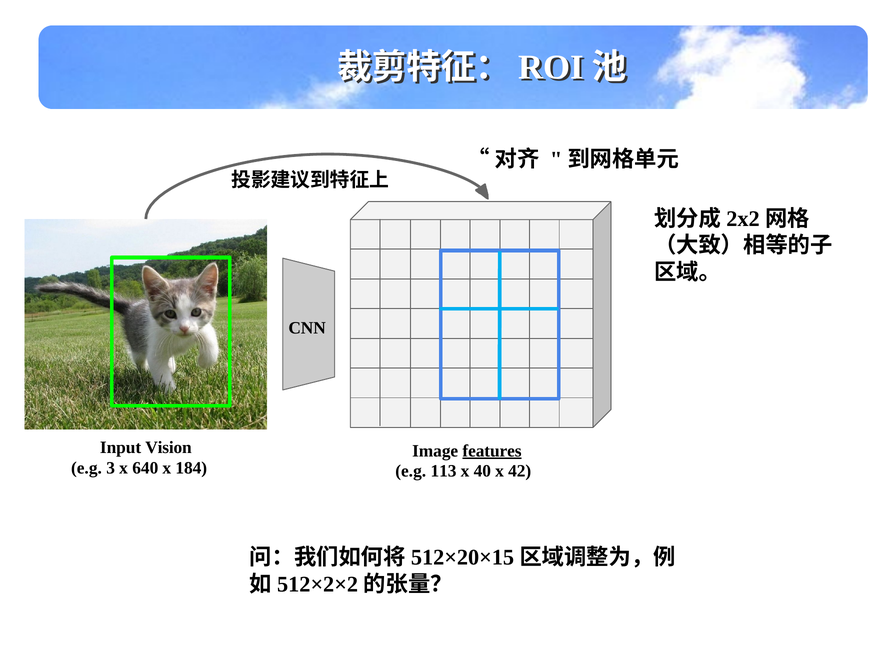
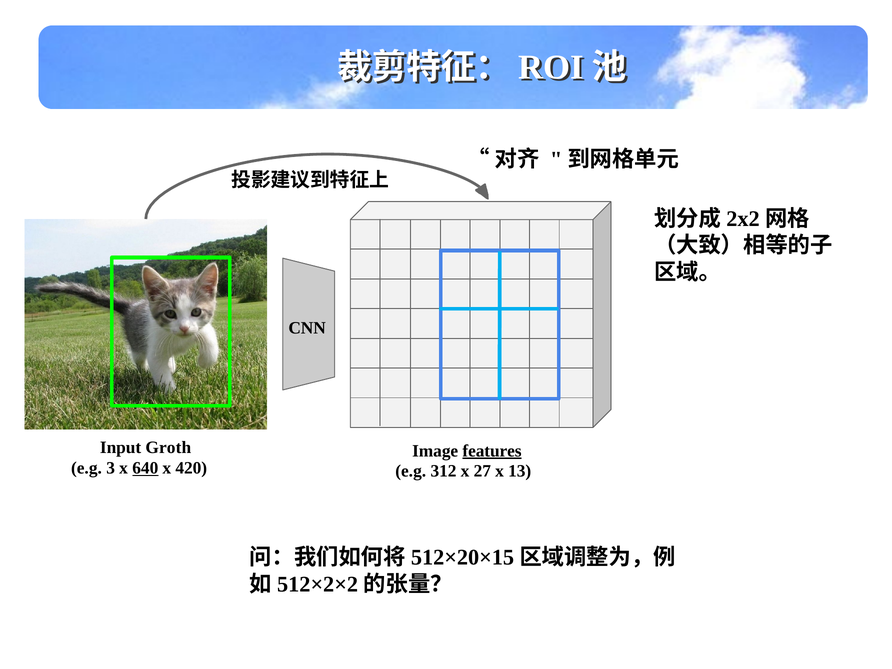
Vision: Vision -> Groth (168, 448)
640 underline: none -> present (145, 468)
184: 184 -> 420 (191, 468)
113: 113 -> 312 (444, 471)
40: 40 -> 27 (482, 471)
42: 42 -> 13 (520, 471)
